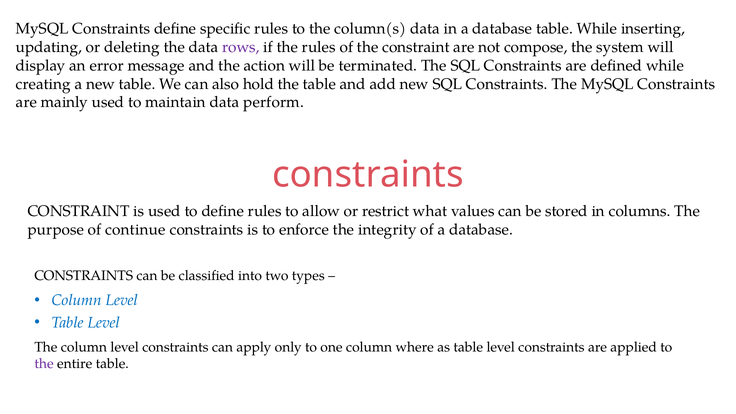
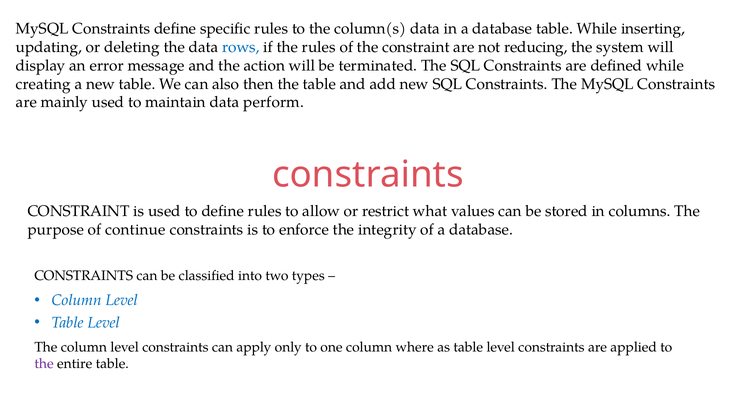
rows colour: purple -> blue (241, 47)
compose: compose -> reducing (536, 47)
hold: hold -> then (258, 84)
